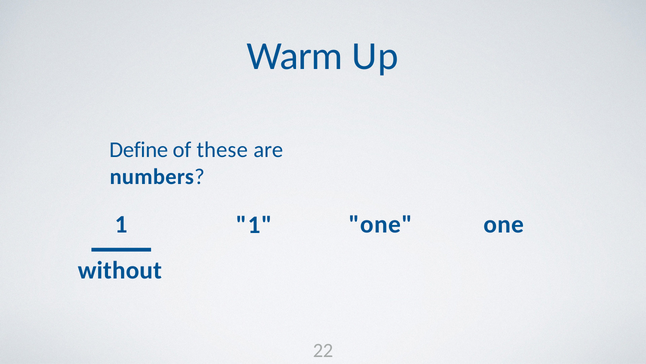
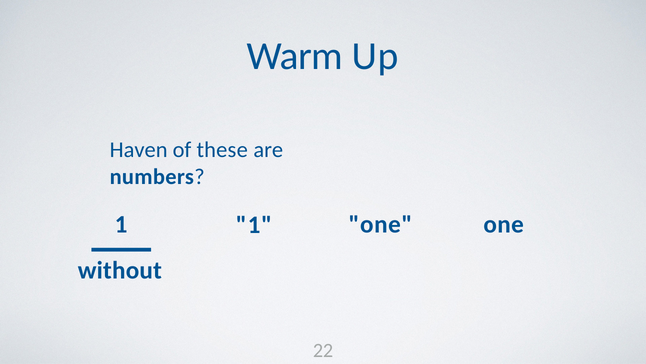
Define: Define -> Haven (139, 149)
